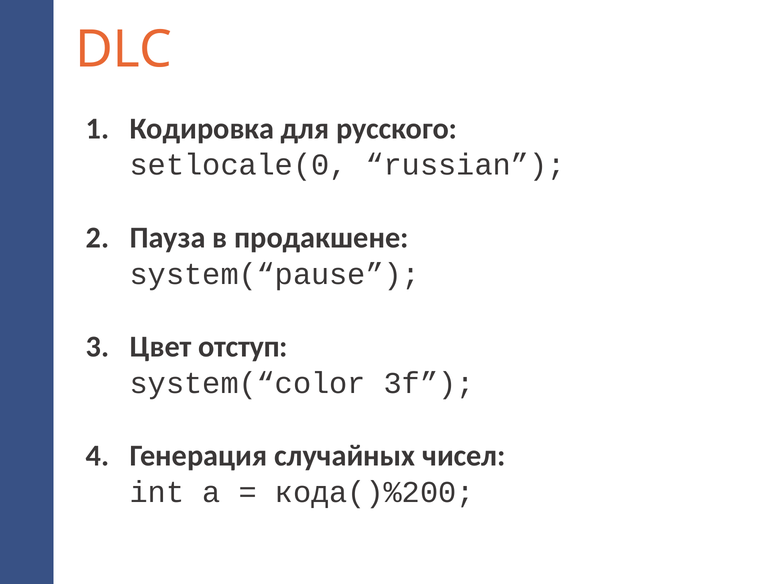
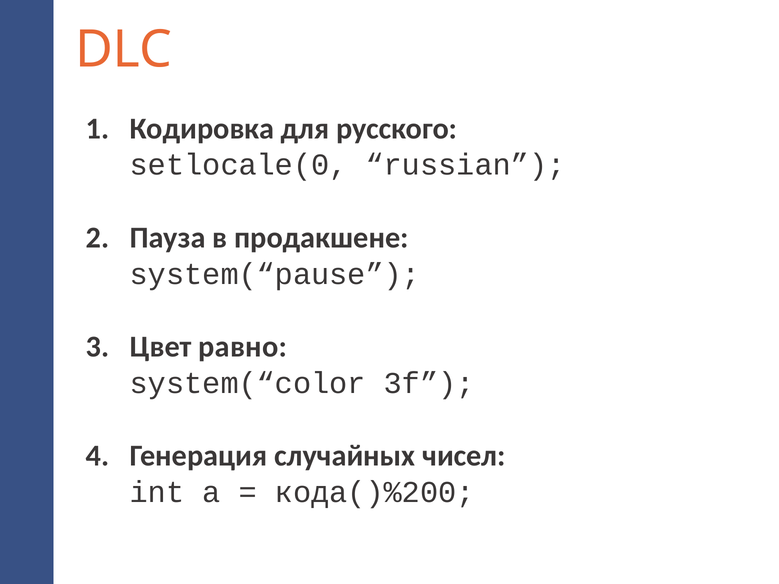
отступ: отступ -> равно (243, 347)
